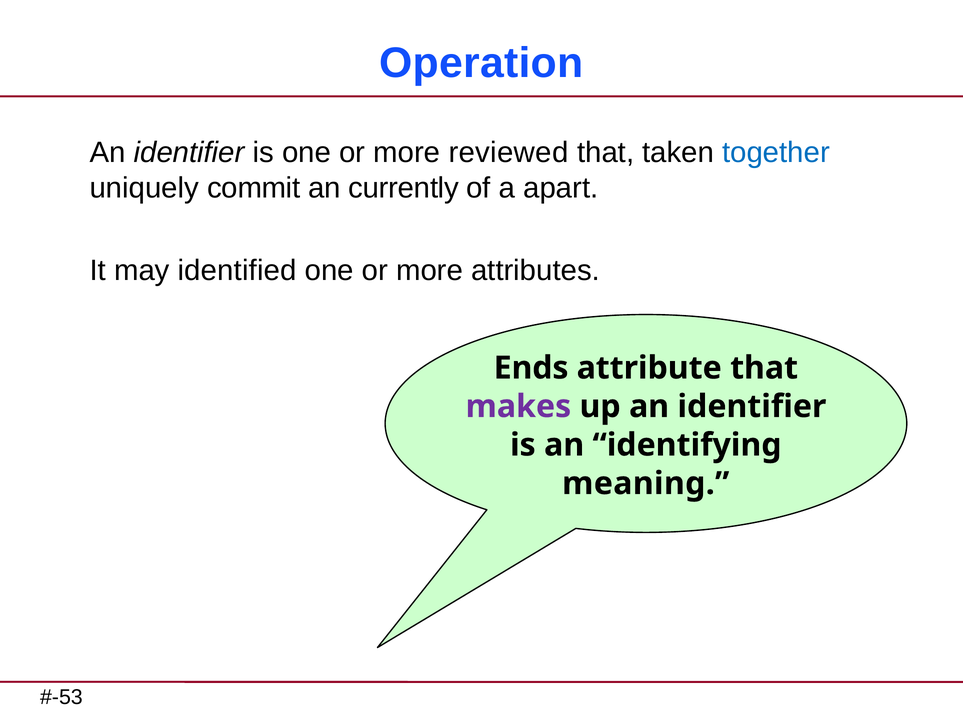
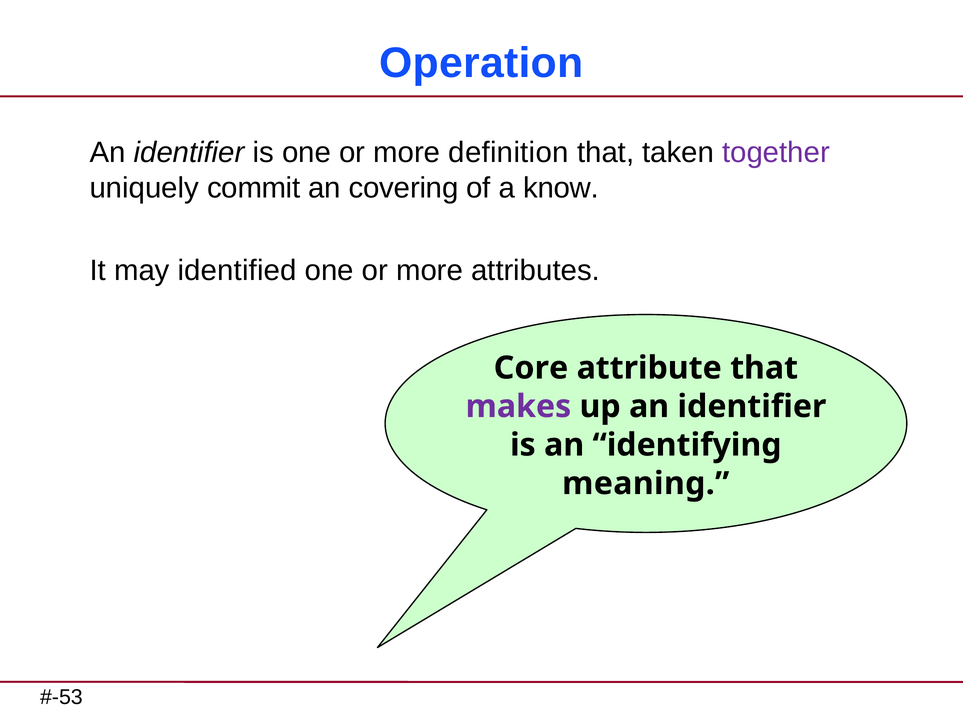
reviewed: reviewed -> definition (509, 153)
together colour: blue -> purple (776, 153)
currently: currently -> covering (404, 188)
apart: apart -> know (561, 188)
Ends: Ends -> Core (531, 368)
